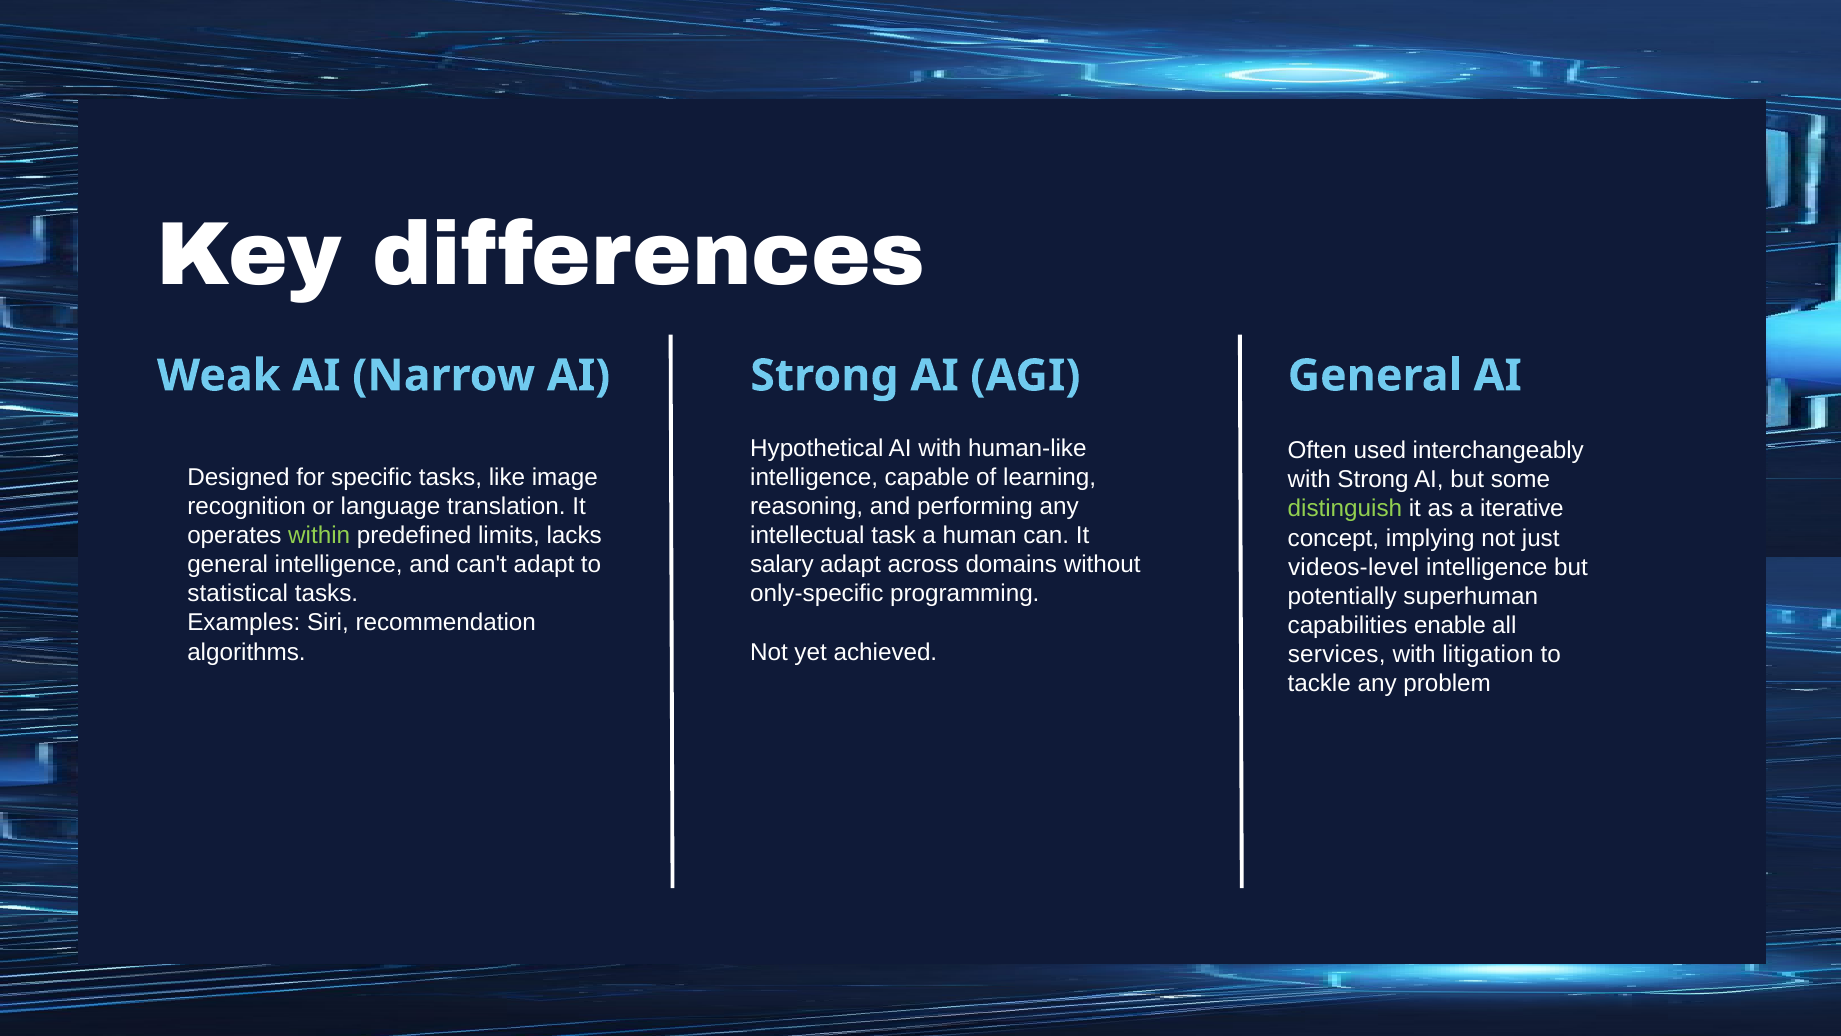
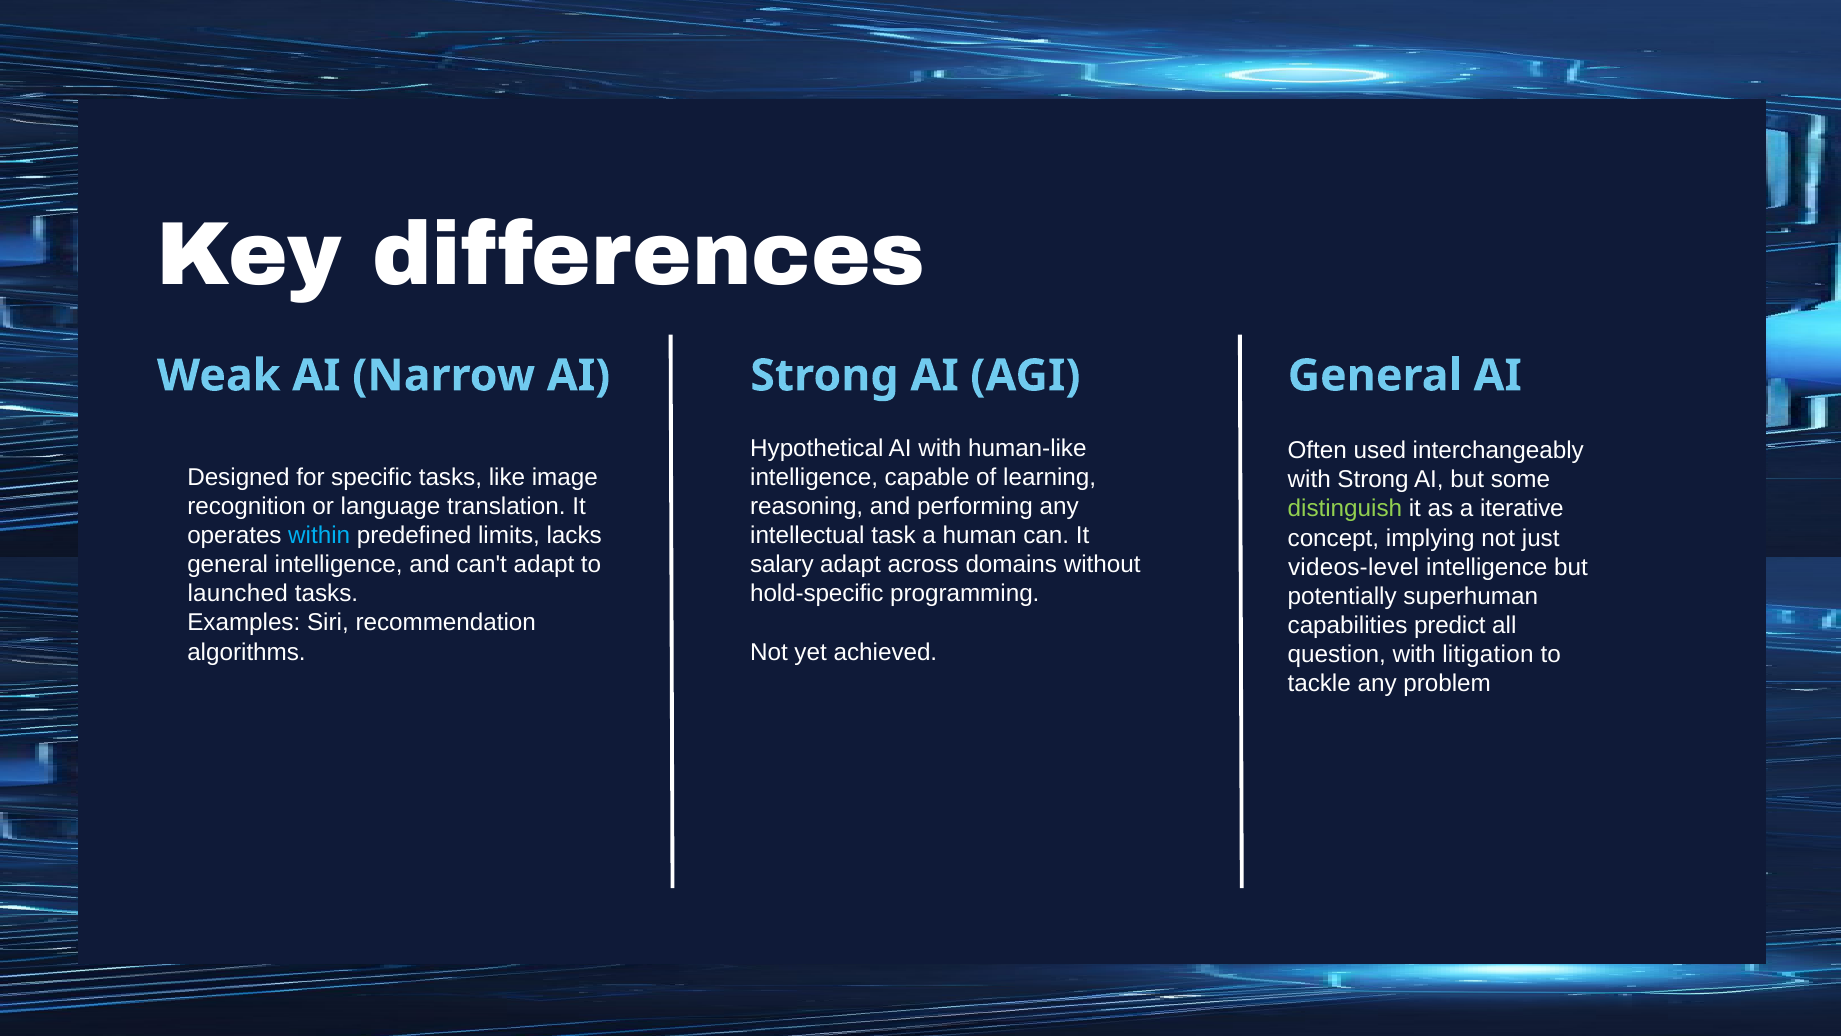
within colour: light green -> light blue (319, 535)
statistical: statistical -> launched (238, 593)
only-specific: only-specific -> hold-specific (817, 594)
enable: enable -> predict (1450, 625)
services: services -> question (1337, 654)
